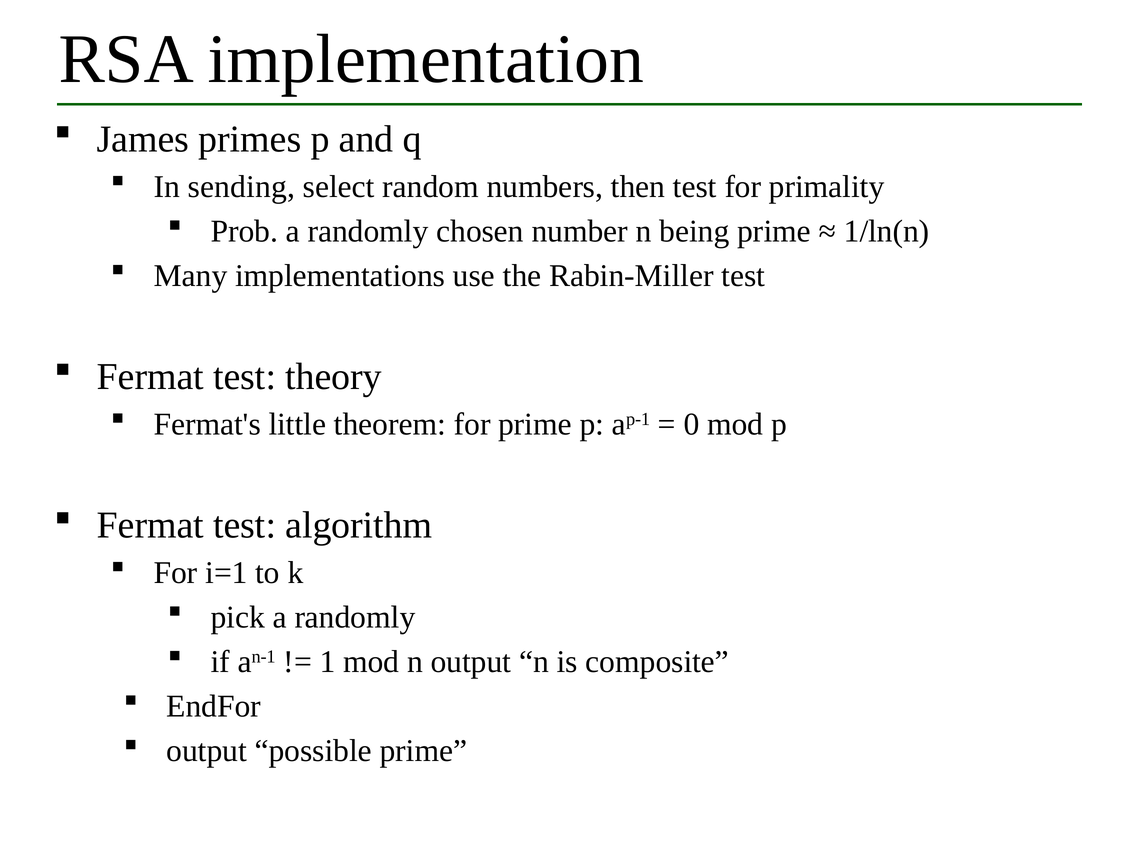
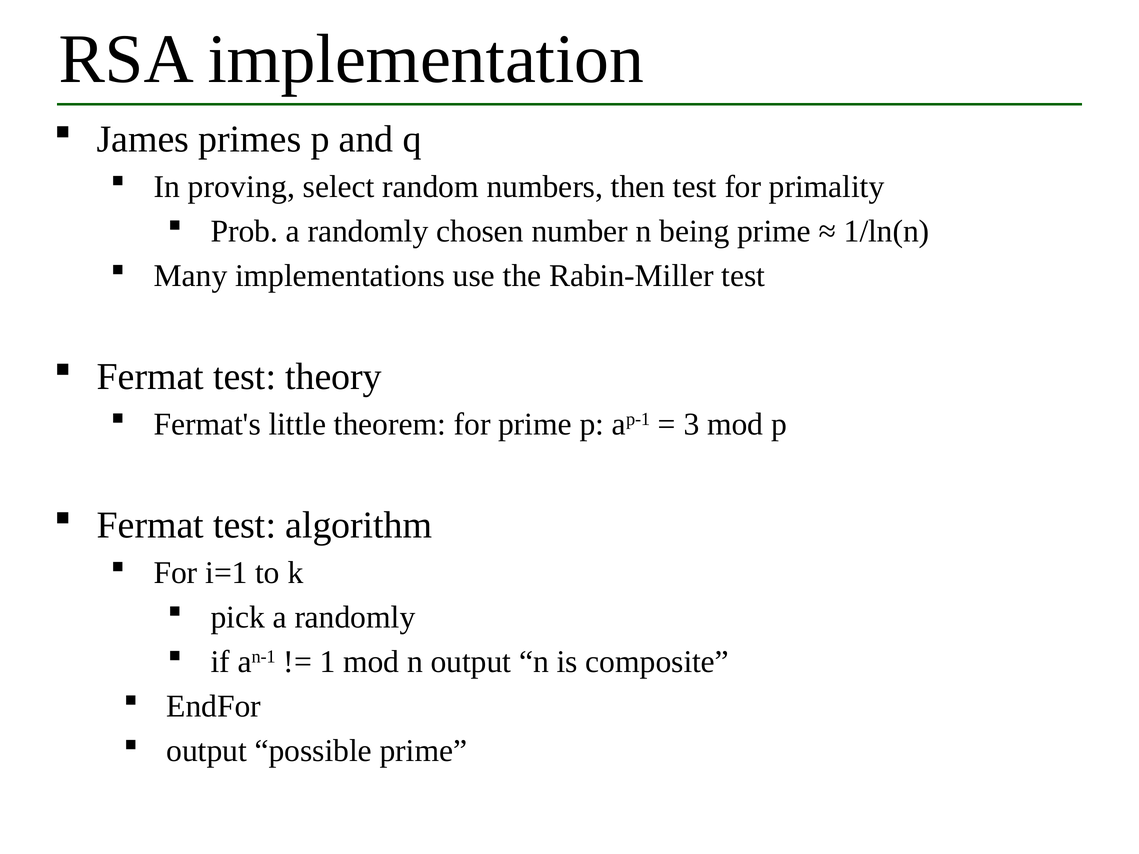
sending: sending -> proving (241, 187)
0: 0 -> 3 (691, 425)
